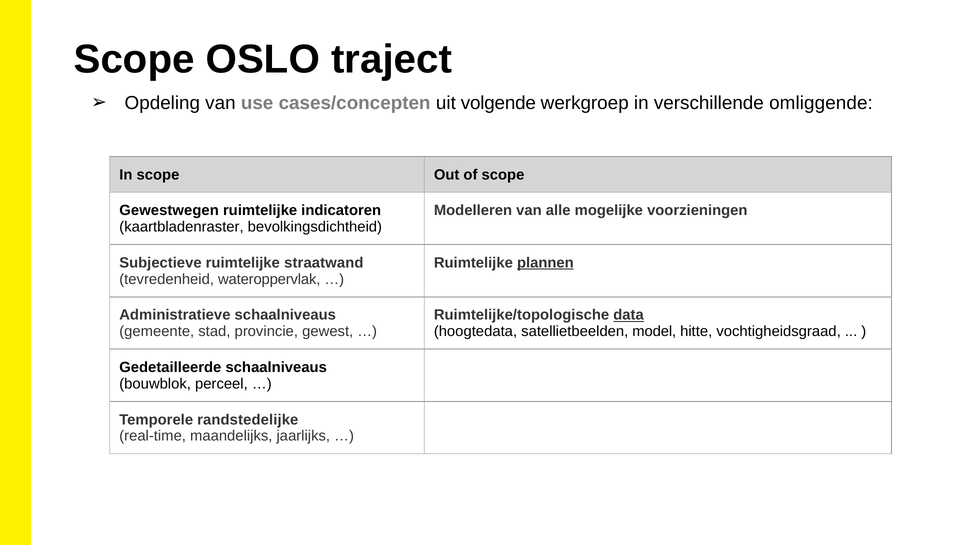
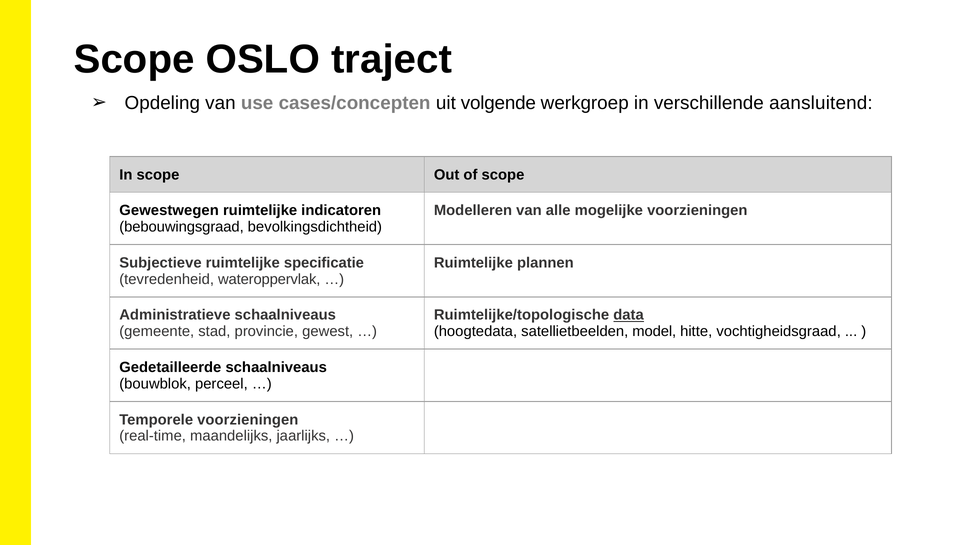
omliggende: omliggende -> aansluitend (821, 103)
kaartbladenraster: kaartbladenraster -> bebouwingsgraad (182, 227)
straatwand: straatwand -> specificatie (324, 263)
plannen underline: present -> none (545, 263)
Temporele randstedelijke: randstedelijke -> voorzieningen (248, 419)
